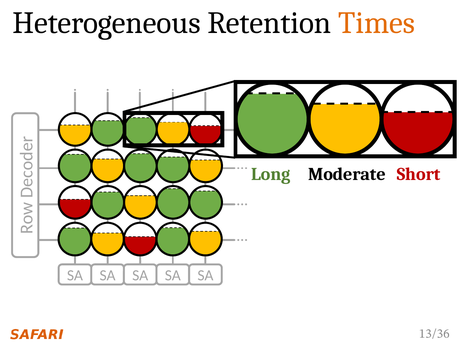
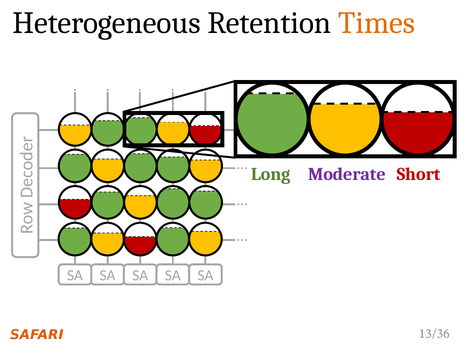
Moderate colour: black -> purple (347, 174)
